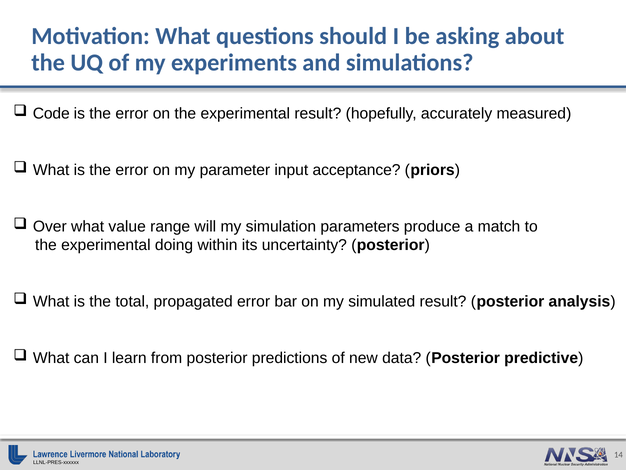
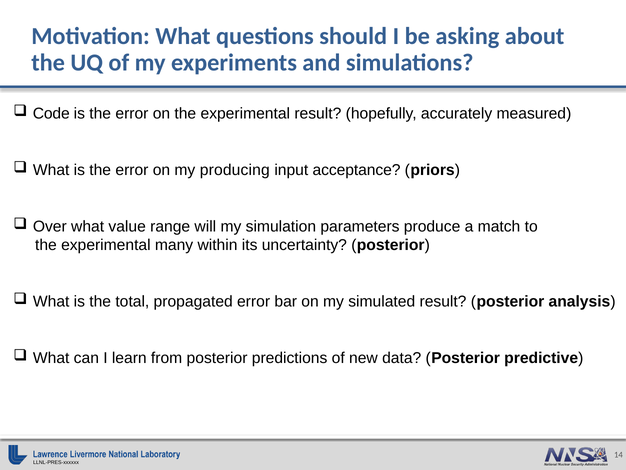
parameter: parameter -> producing (235, 170)
doing: doing -> many (174, 245)
